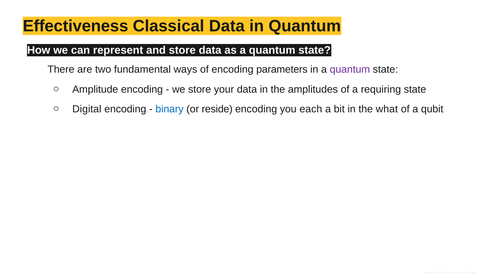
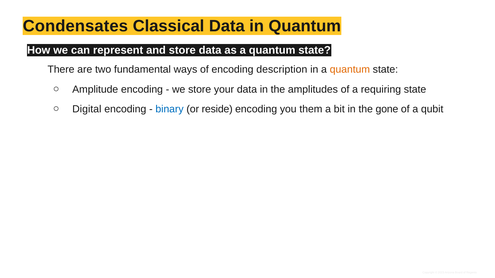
Effectiveness: Effectiveness -> Condensates (75, 26)
parameters: parameters -> description (282, 70)
quantum colour: purple -> orange (350, 70)
each: each -> them (311, 109)
what: what -> gone (387, 109)
